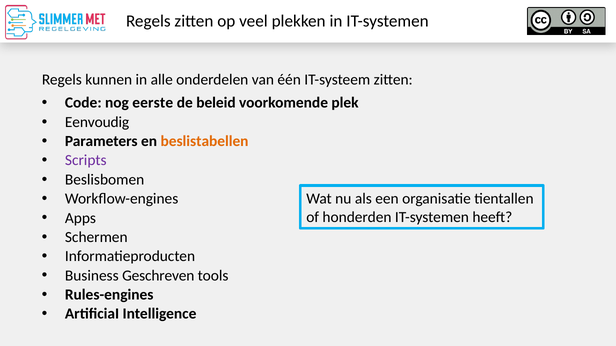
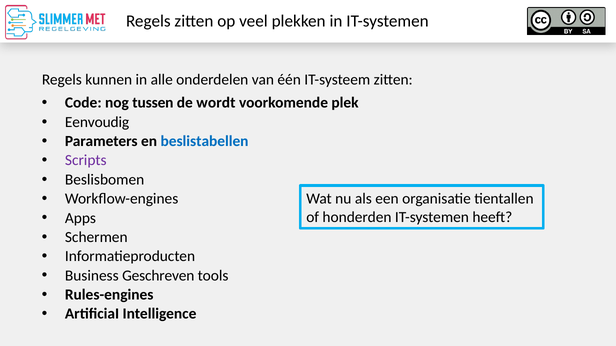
eerste: eerste -> tussen (153, 103)
beleid: beleid -> wordt (216, 103)
beslistabellen colour: orange -> blue (205, 141)
